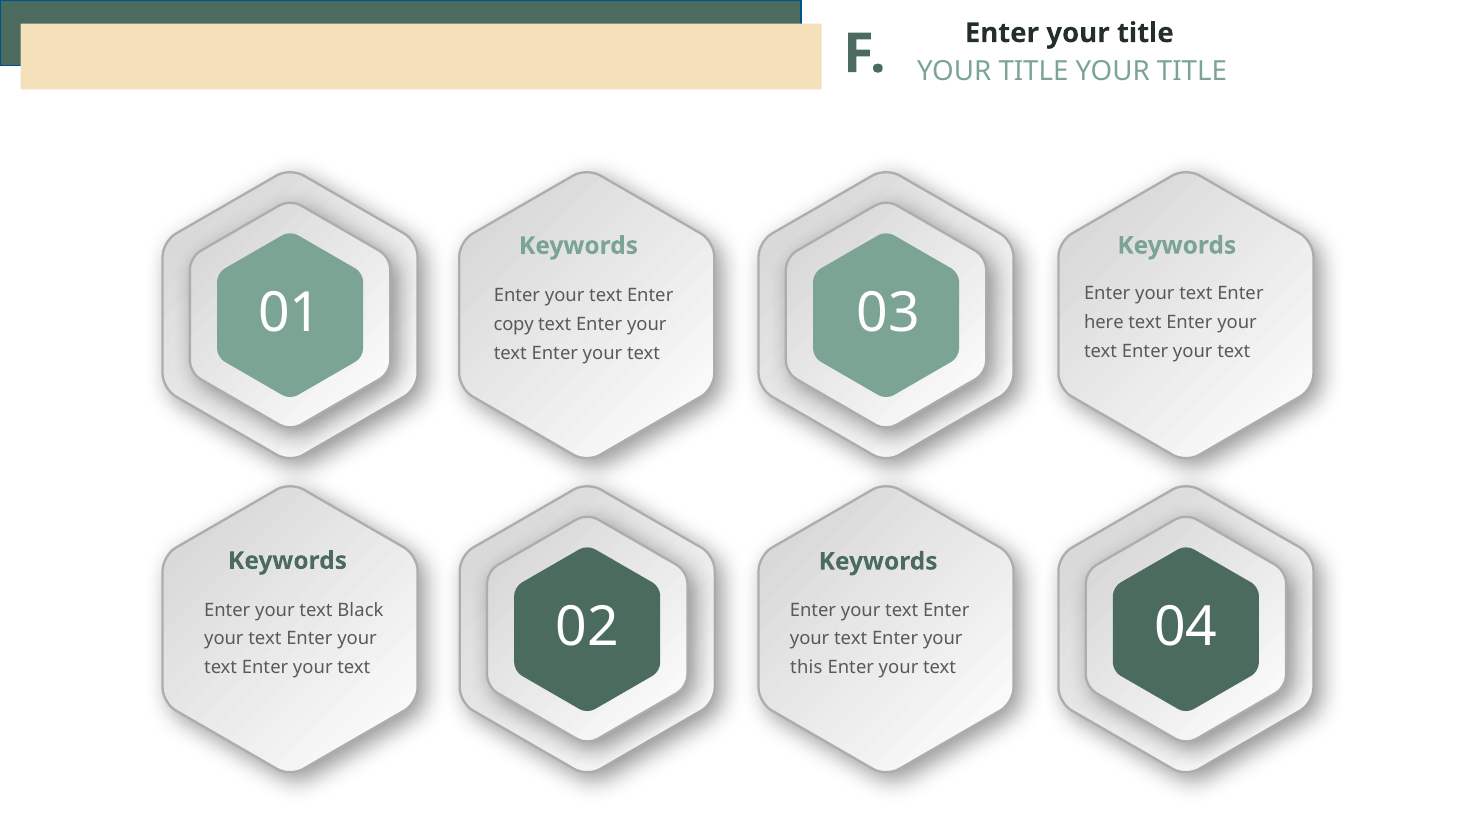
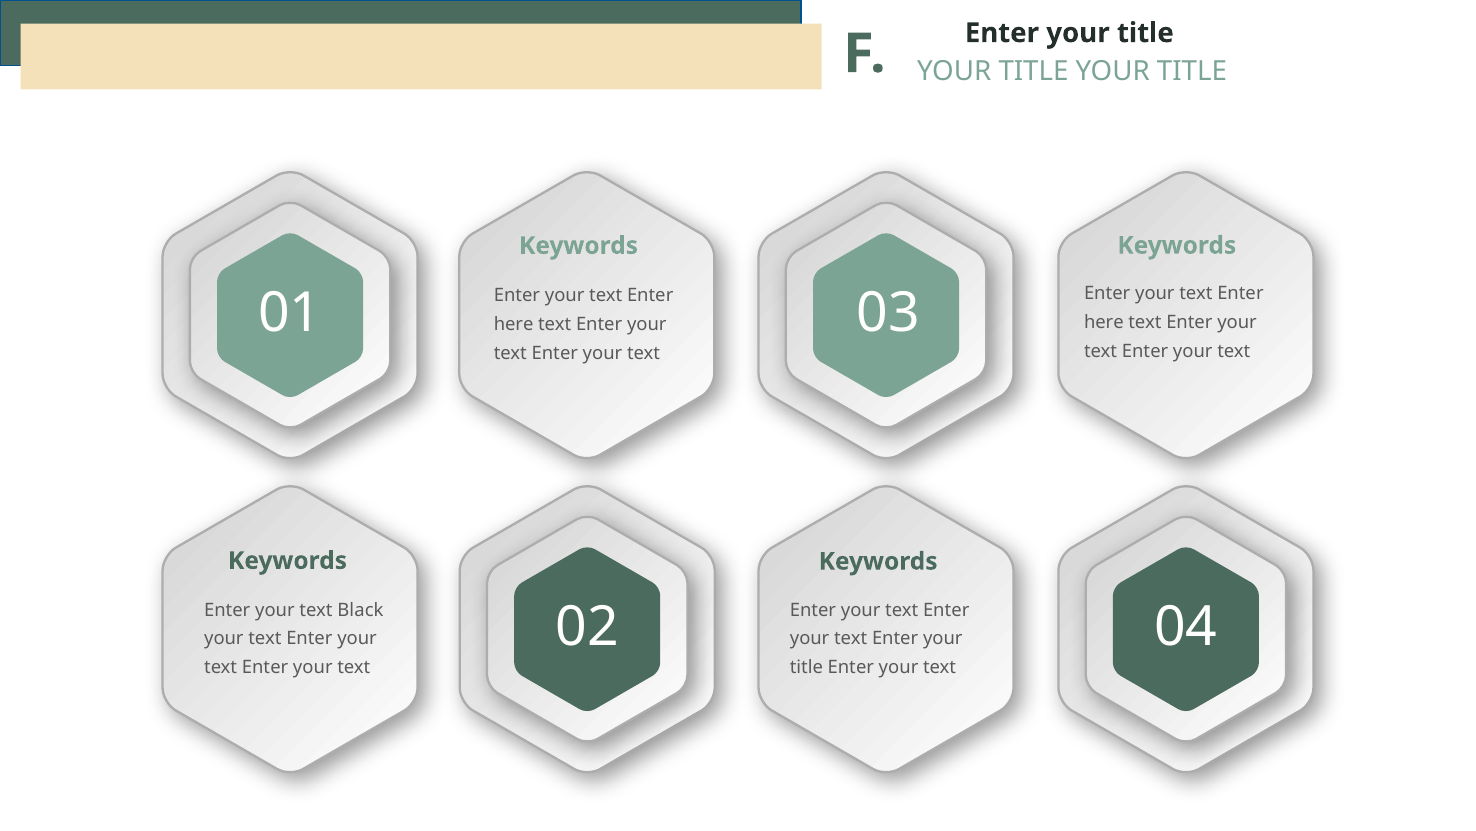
copy: copy -> here (514, 324)
this: this -> title (806, 667)
